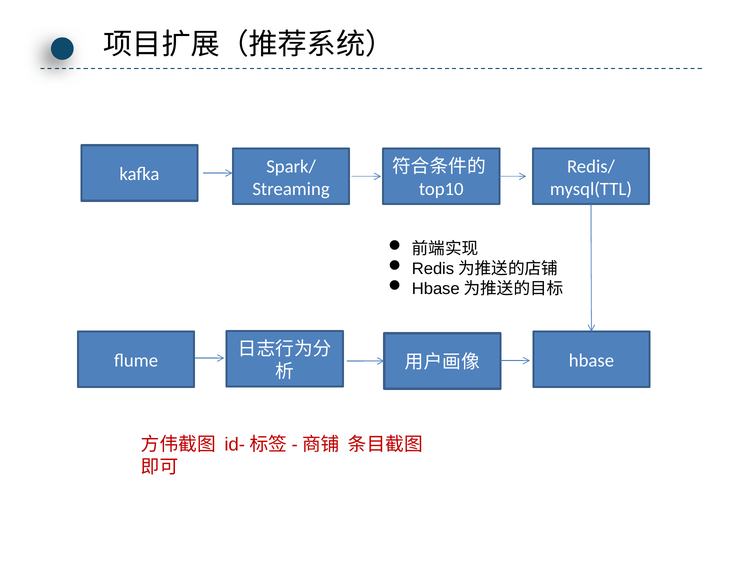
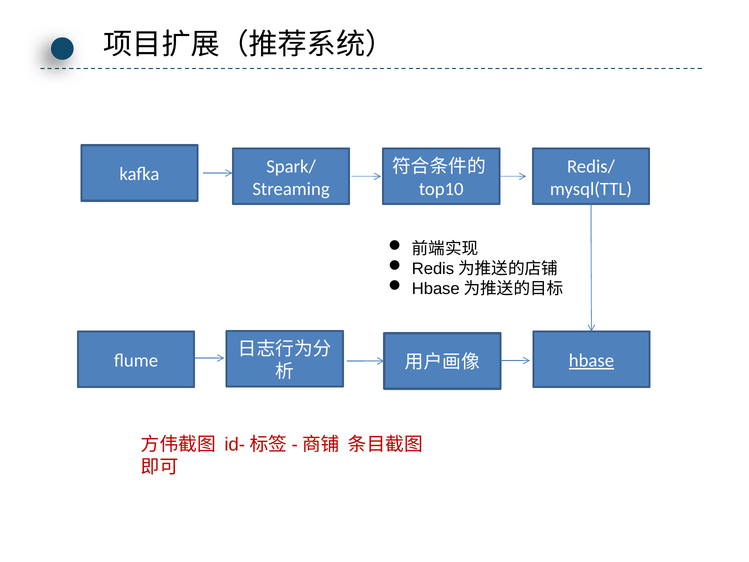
hbase underline: none -> present (591, 360)
